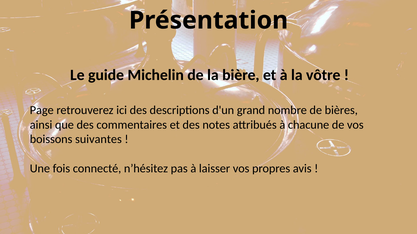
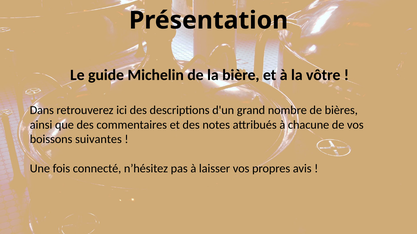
Page: Page -> Dans (42, 110)
